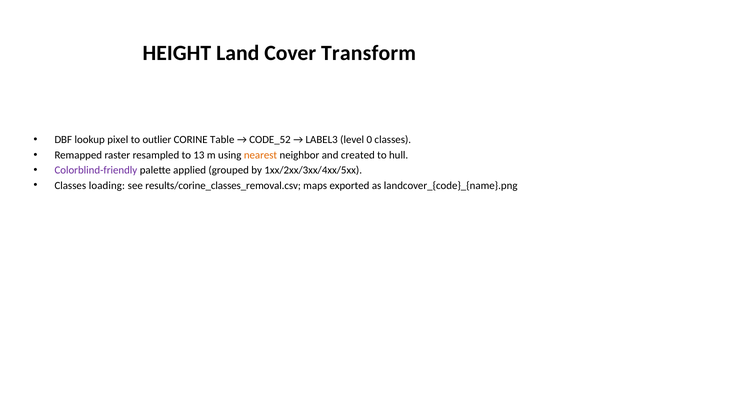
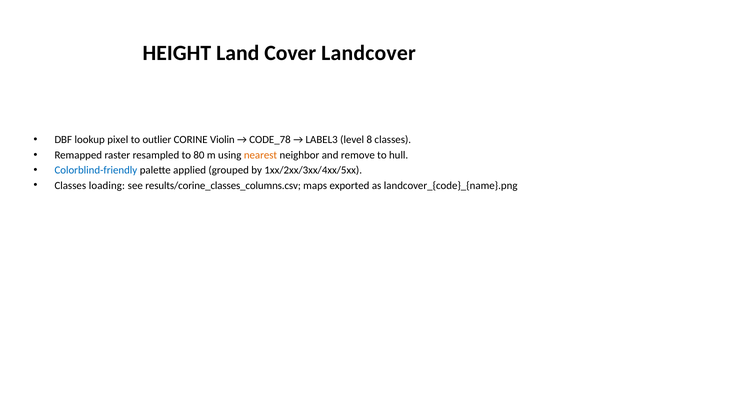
Transform: Transform -> Landcover (369, 53)
Table: Table -> Violin (222, 140)
CODE_52: CODE_52 -> CODE_78 (270, 140)
0: 0 -> 8 (369, 140)
13: 13 -> 80 (199, 155)
created: created -> remove (358, 155)
Colorblind-friendly colour: purple -> blue (96, 170)
results/corine_classes_removal.csv: results/corine_classes_removal.csv -> results/corine_classes_columns.csv (223, 186)
